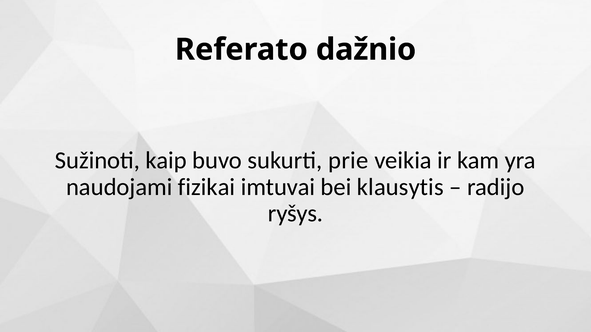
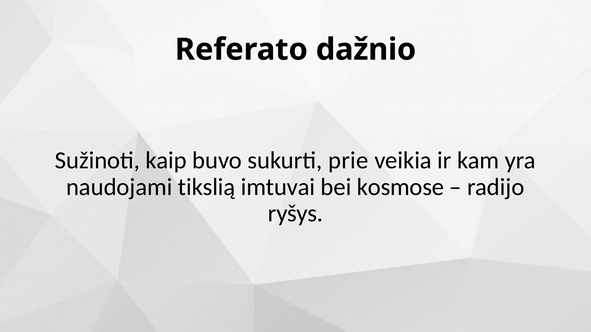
fizikai: fizikai -> tikslią (207, 187)
klausytis: klausytis -> kosmose (400, 187)
